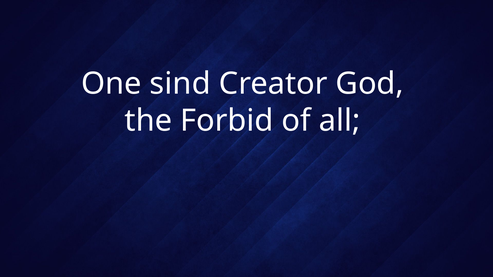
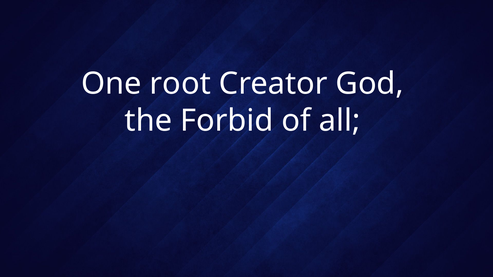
sind: sind -> root (180, 84)
